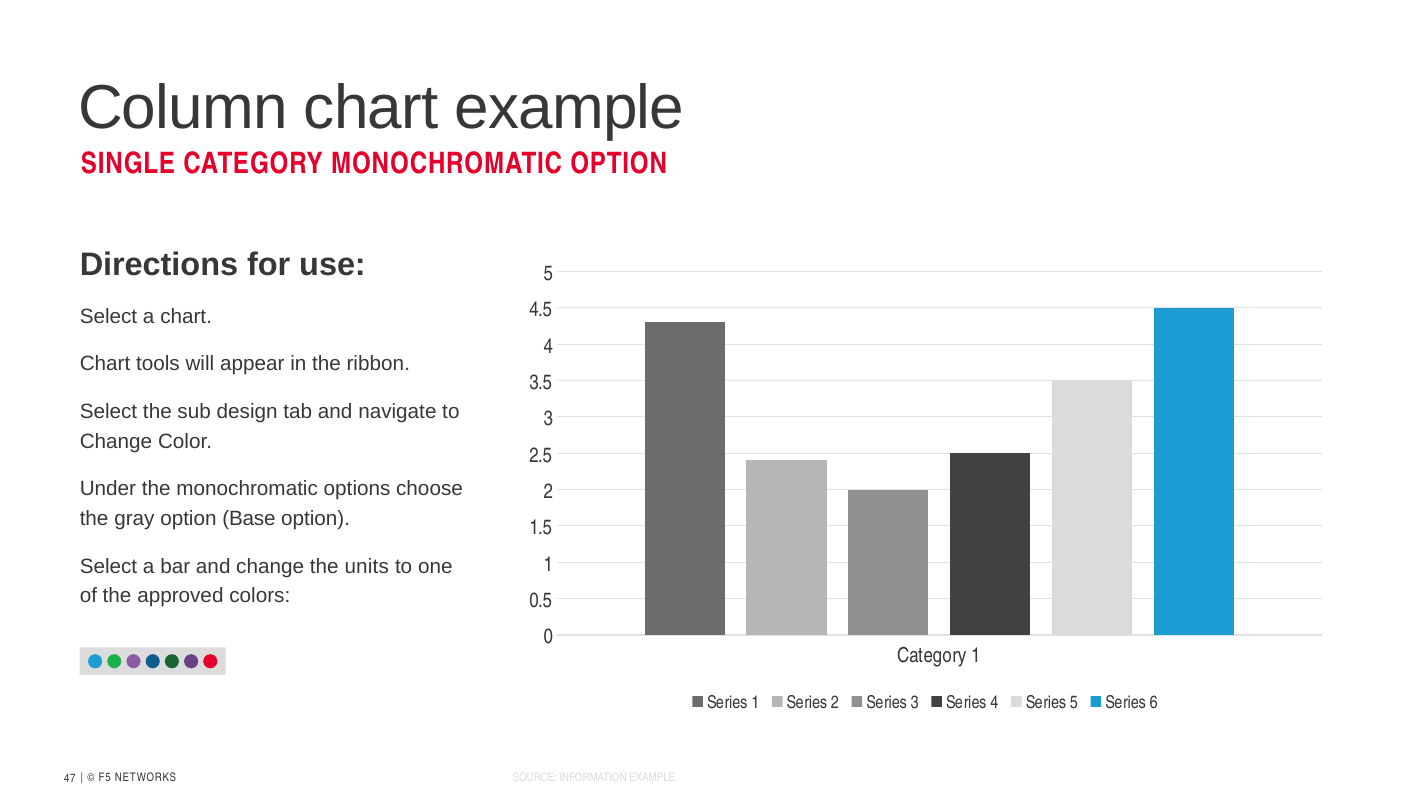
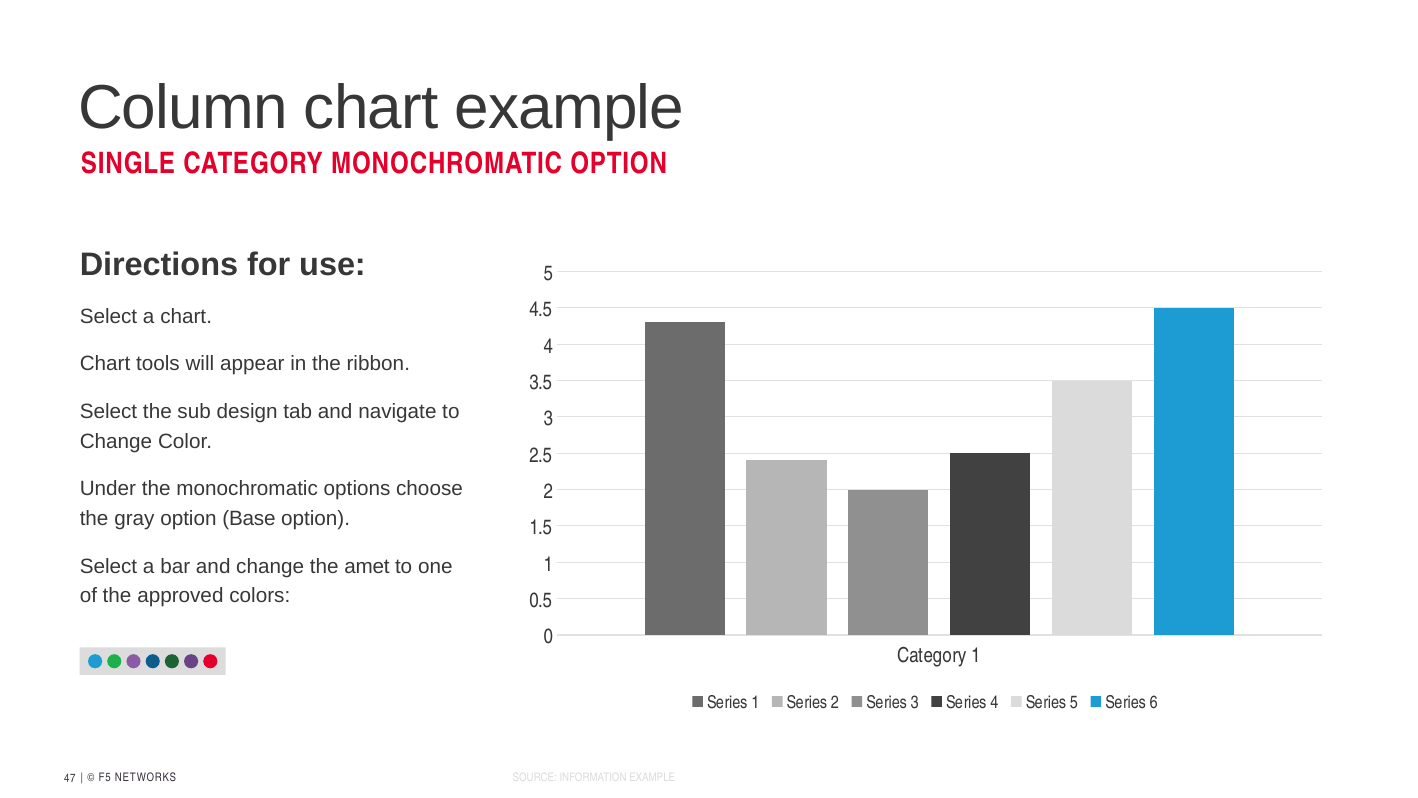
units: units -> amet (367, 566)
